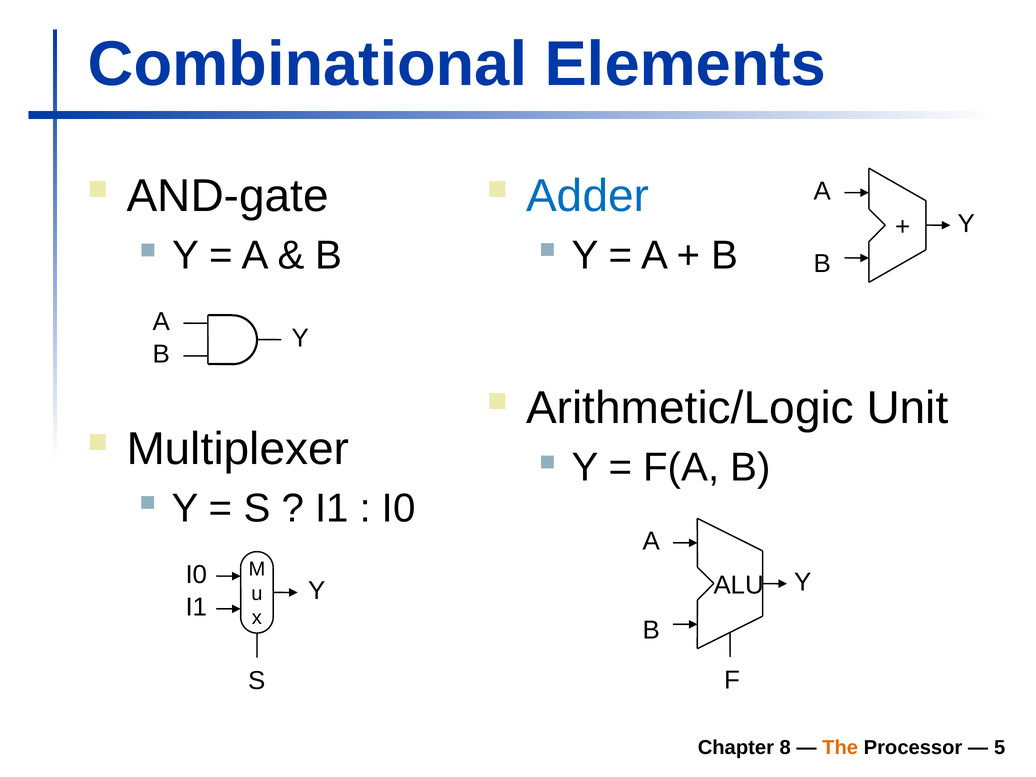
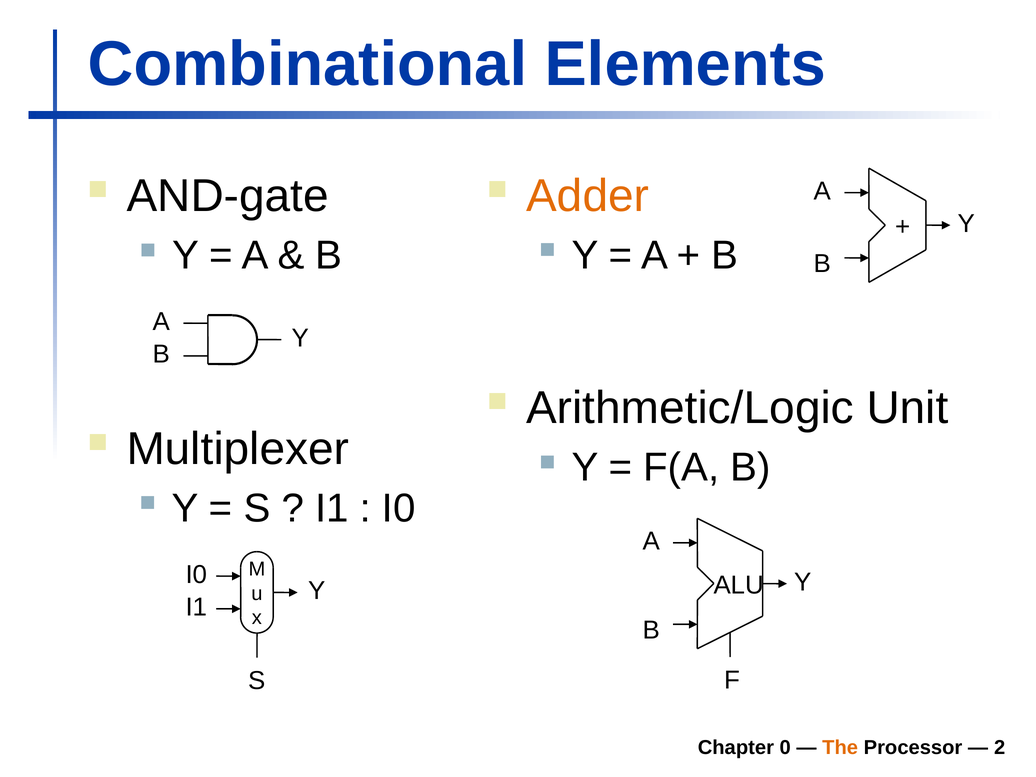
Adder colour: blue -> orange (588, 196)
8: 8 -> 0 (785, 748)
5: 5 -> 2 (1000, 748)
